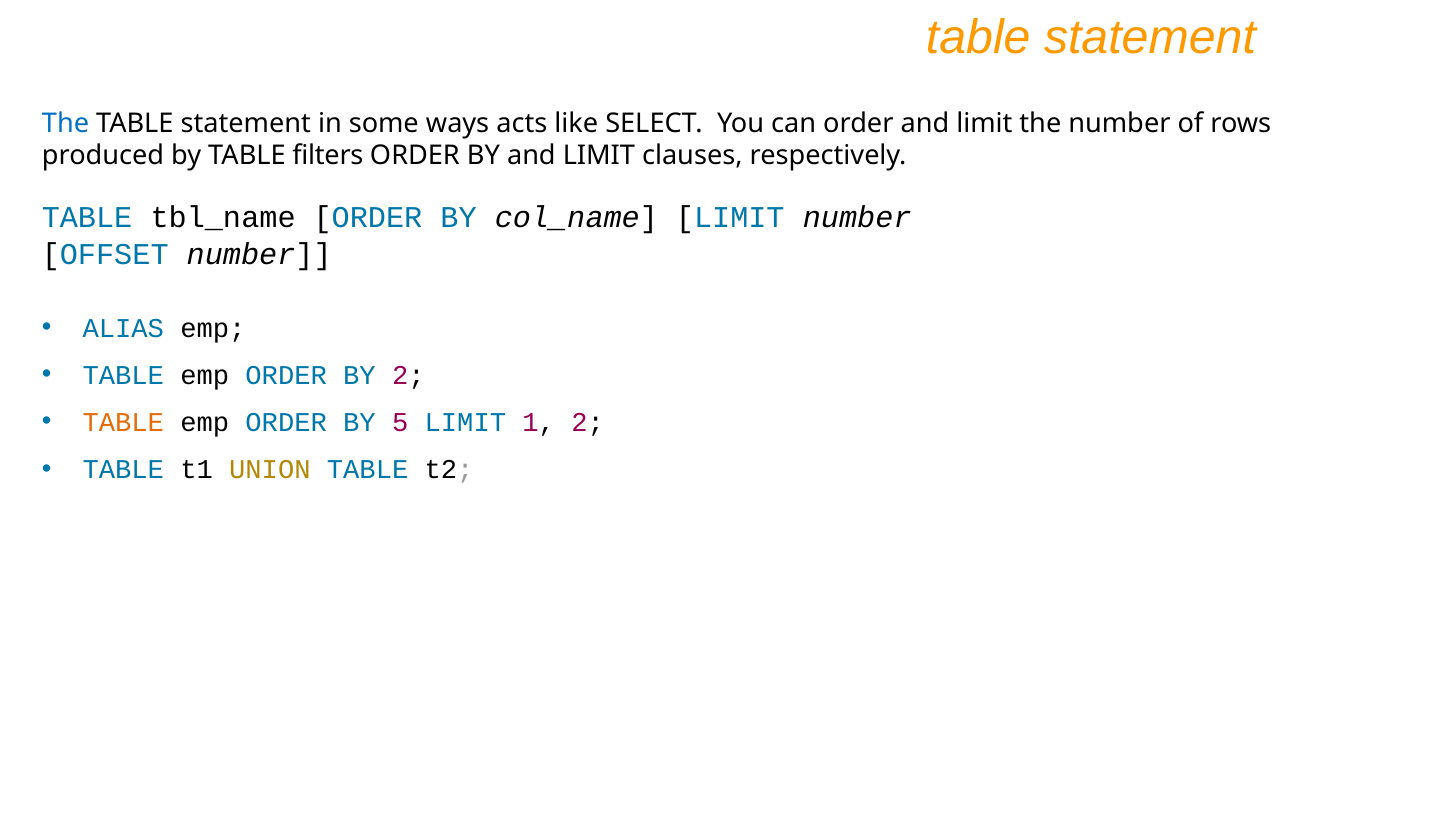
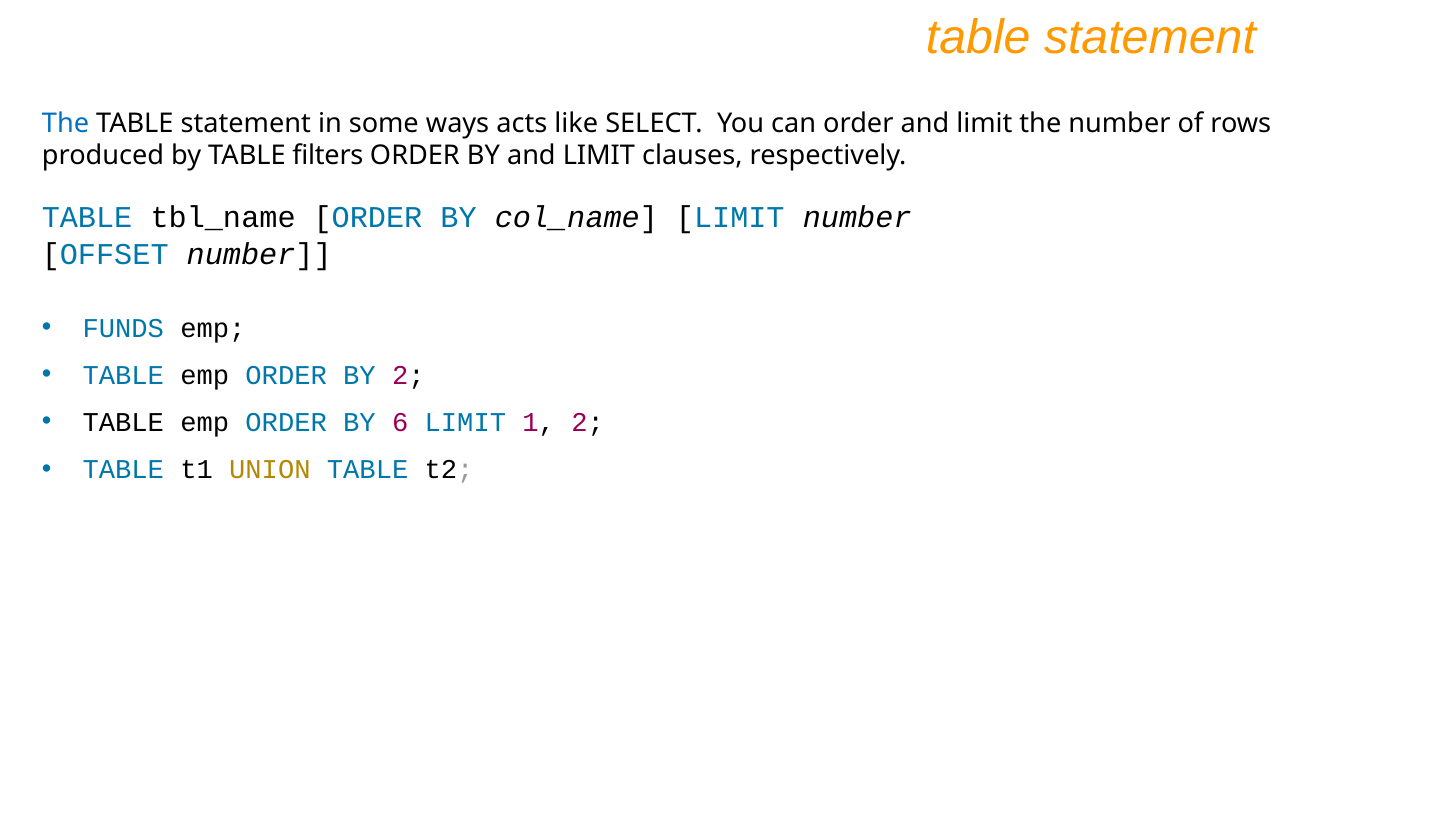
ALIAS: ALIAS -> FUNDS (123, 328)
TABLE colour: orange -> black (123, 422)
5: 5 -> 6 (400, 422)
